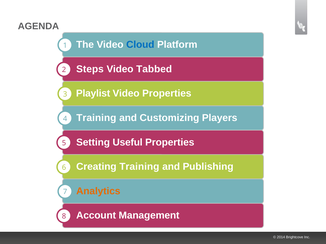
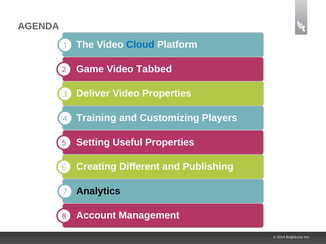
Steps: Steps -> Game (90, 69)
Playlist: Playlist -> Deliver (93, 94)
Creating Training: Training -> Different (139, 167)
Analytics colour: orange -> black (98, 191)
